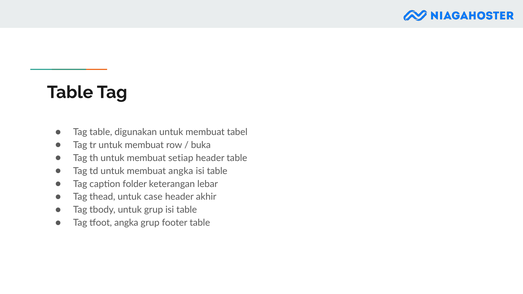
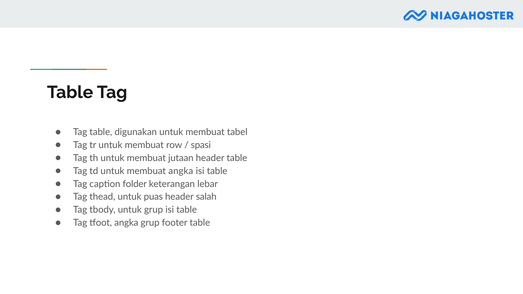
buka: buka -> spasi (201, 145)
setiap: setiap -> jutaan (181, 158)
case: case -> puas (153, 197)
akhir: akhir -> salah (206, 197)
